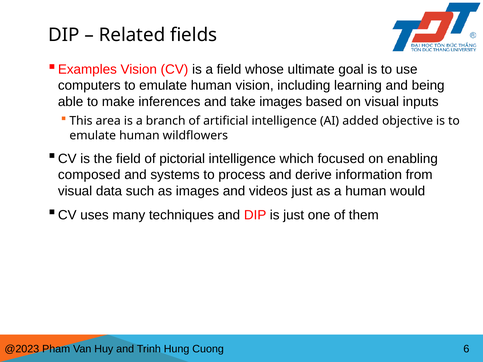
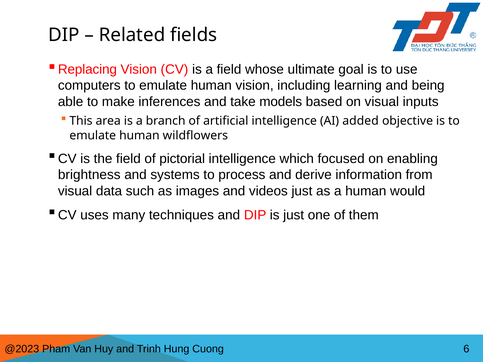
Examples: Examples -> Replacing (87, 70)
take images: images -> models (281, 102)
composed: composed -> brightness (89, 175)
